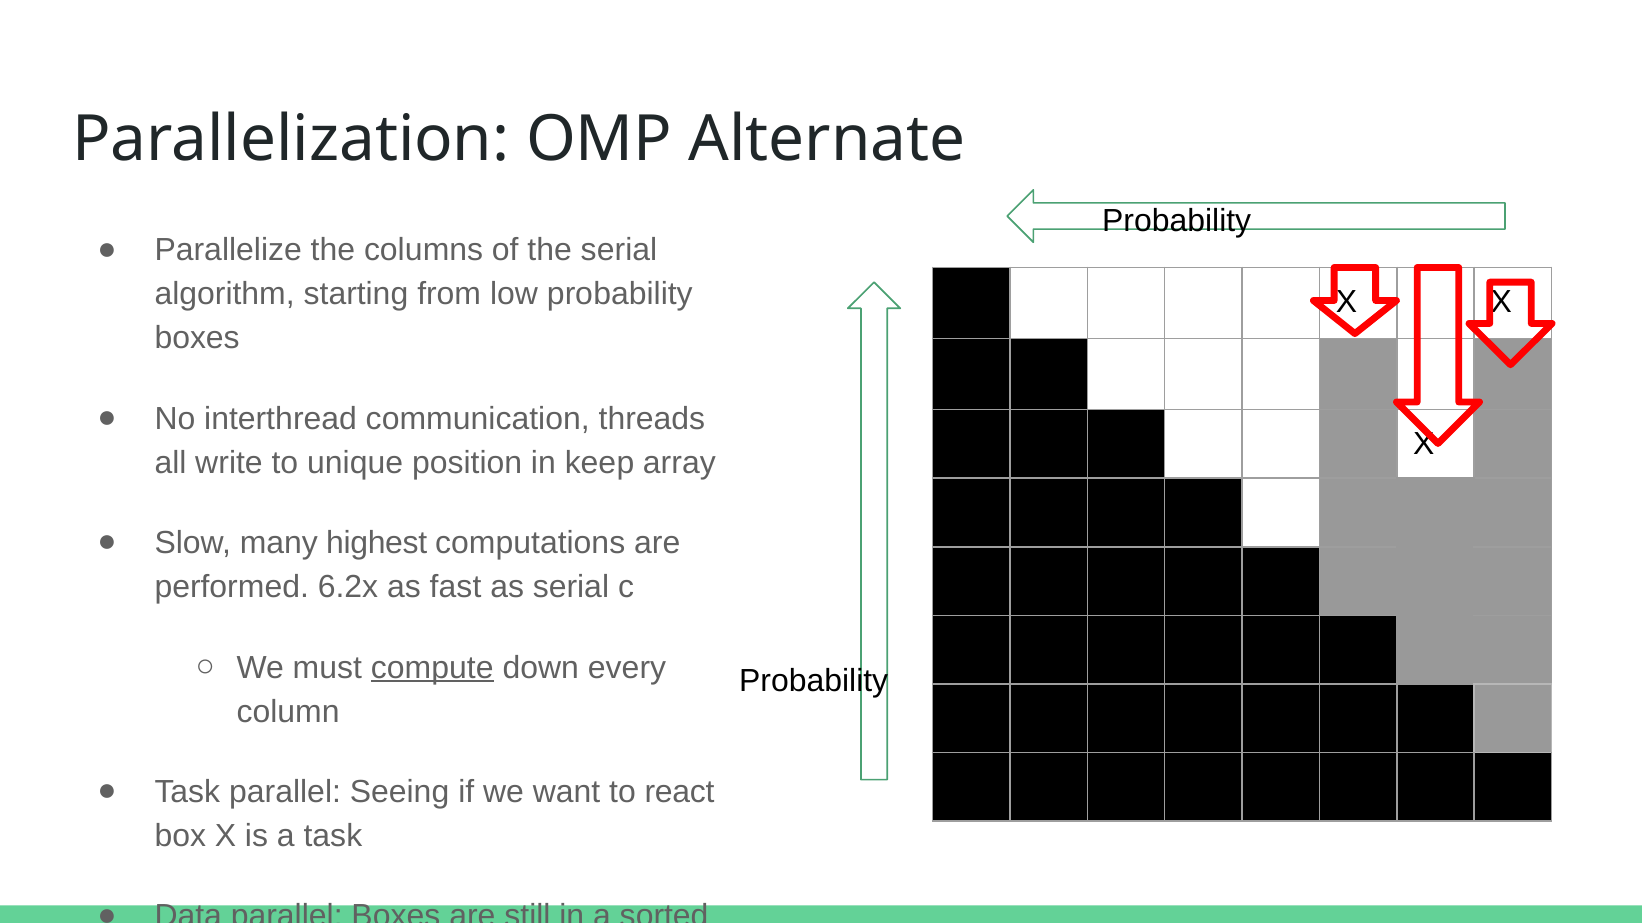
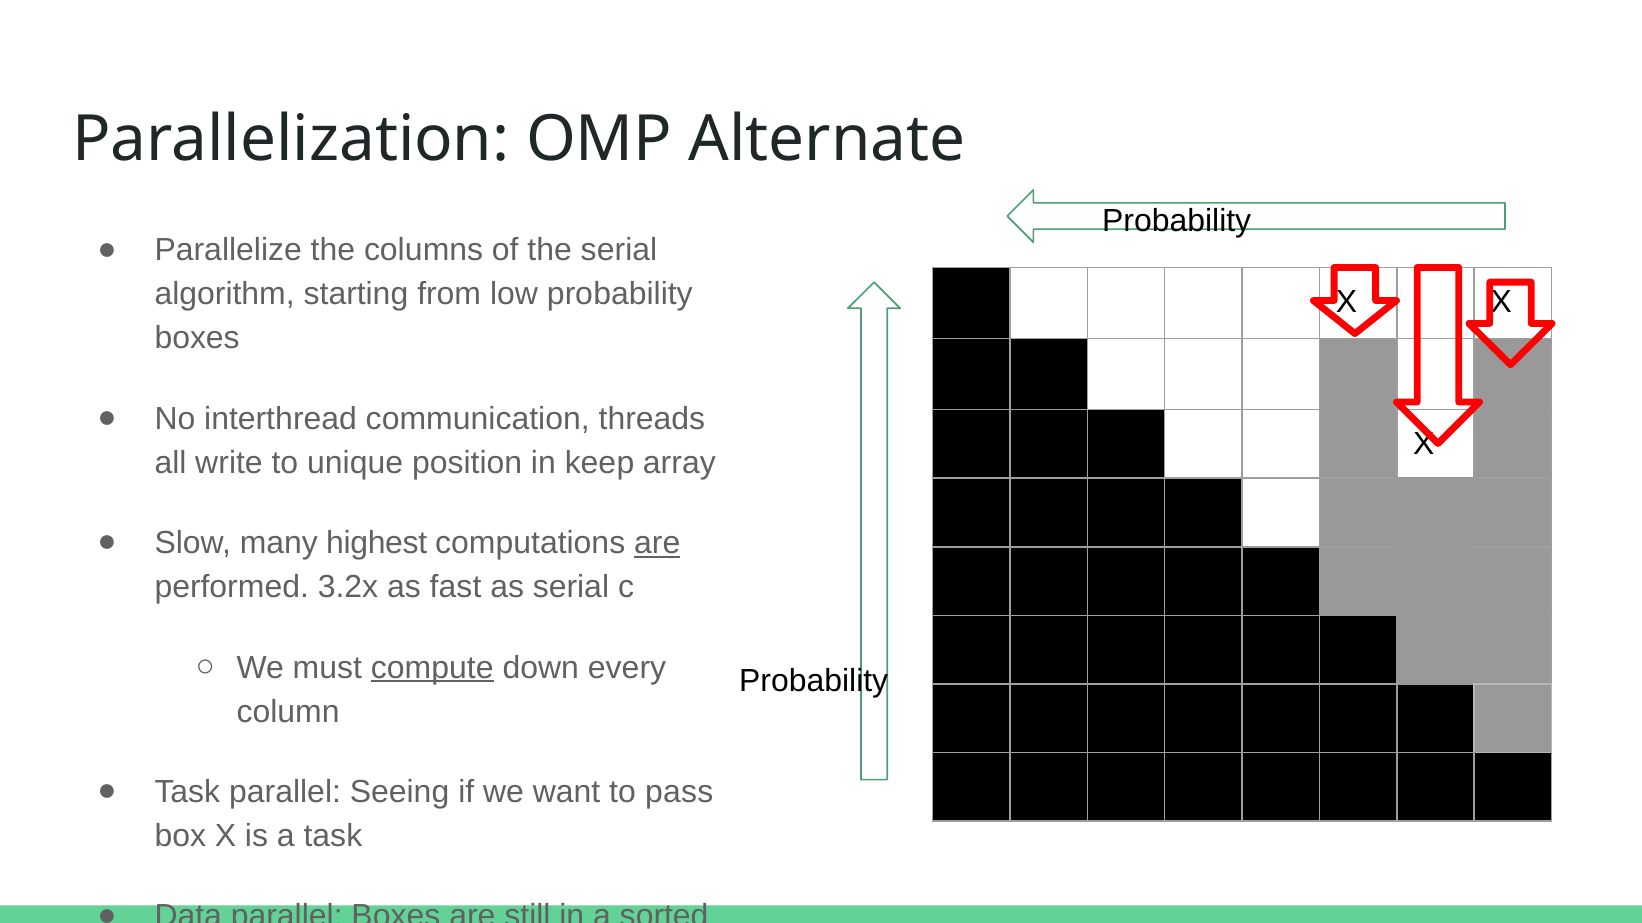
are underline: none -> present (657, 543)
6.2x: 6.2x -> 3.2x (348, 587)
react: react -> pass (679, 792)
